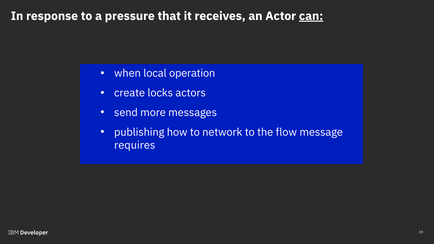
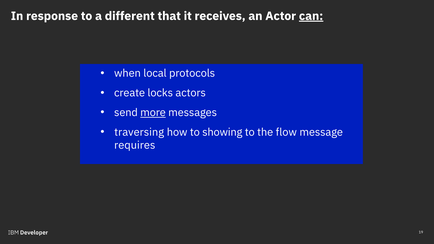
pressure: pressure -> different (130, 16)
operation: operation -> protocols (192, 73)
more underline: none -> present (153, 113)
publishing: publishing -> traversing (139, 132)
network: network -> showing (222, 132)
